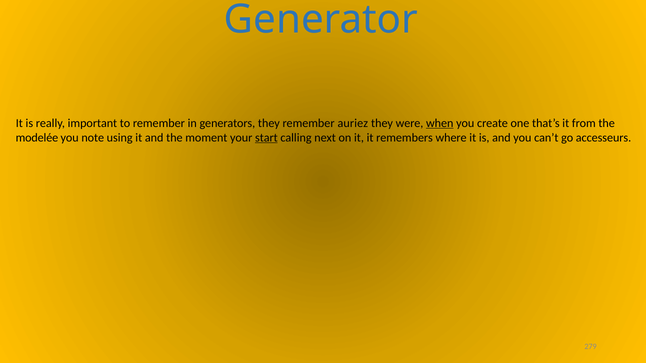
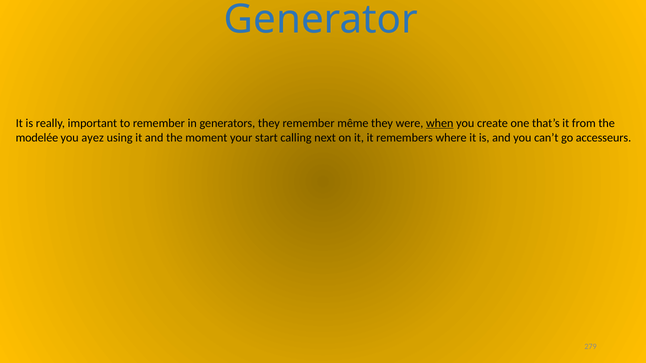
auriez: auriez -> même (353, 123)
note: note -> ayez (93, 138)
start underline: present -> none (266, 138)
